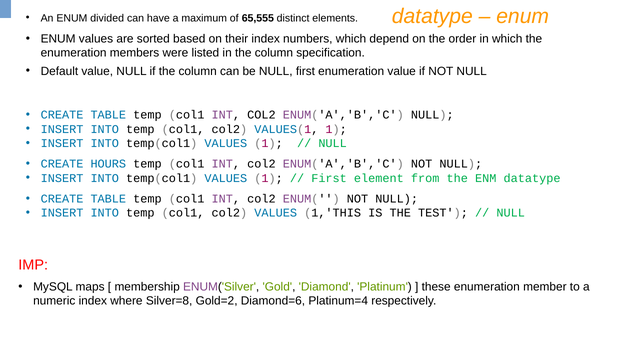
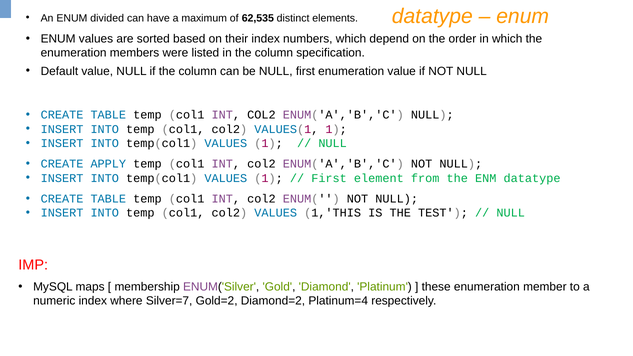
65,555: 65,555 -> 62,535 (258, 18)
HOURS: HOURS -> APPLY (108, 164)
Silver=8: Silver=8 -> Silver=7 (169, 301)
Diamond=6: Diamond=6 -> Diamond=2 (273, 301)
